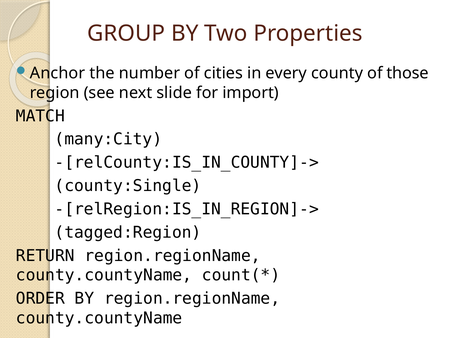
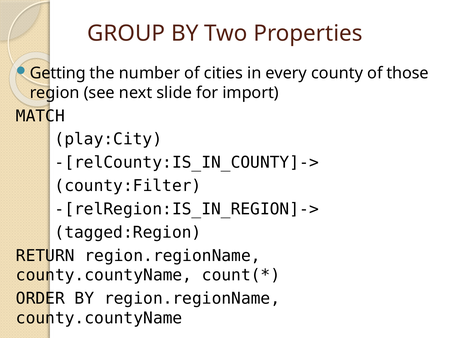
Anchor: Anchor -> Getting (58, 73)
many:City: many:City -> play:City (108, 139)
county:Single: county:Single -> county:Filter (128, 186)
